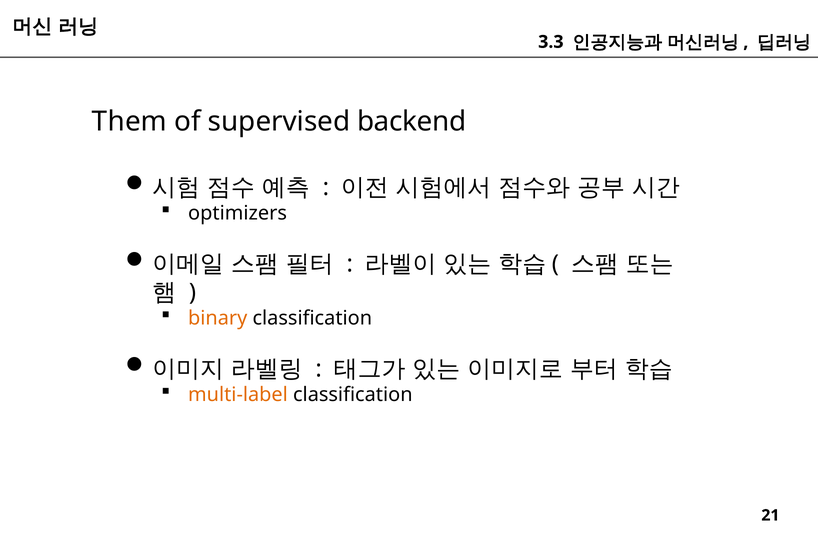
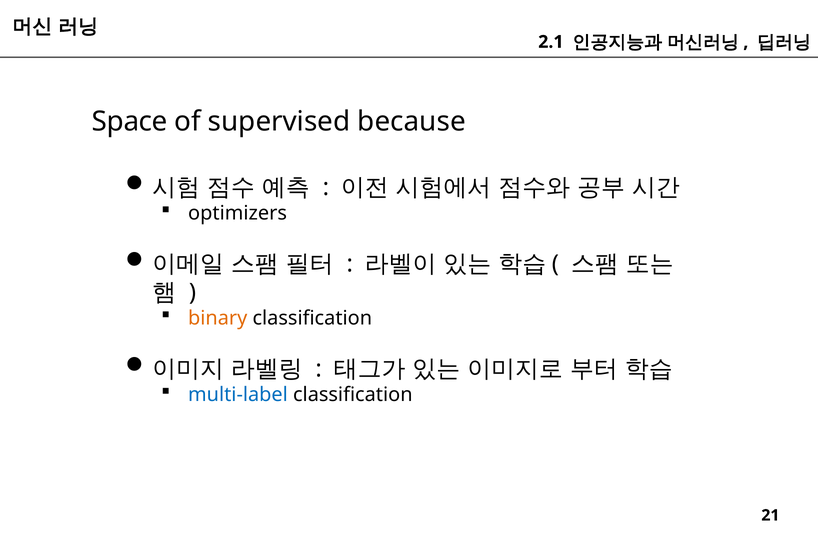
3.3: 3.3 -> 2.1 (551, 42)
Them: Them -> Space (130, 121)
backend: backend -> because (412, 121)
multi-label colour: orange -> blue (238, 395)
